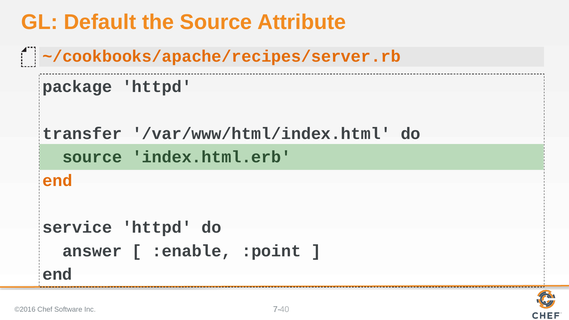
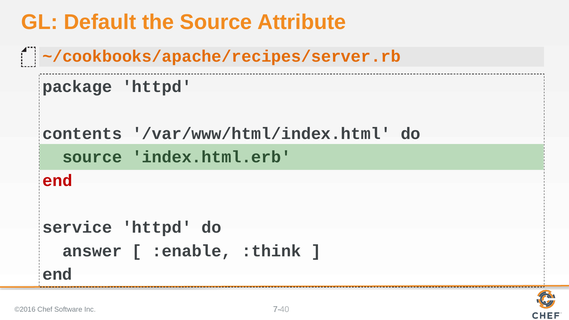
transfer: transfer -> contents (82, 134)
end colour: orange -> red (57, 181)
:point: :point -> :think (271, 251)
